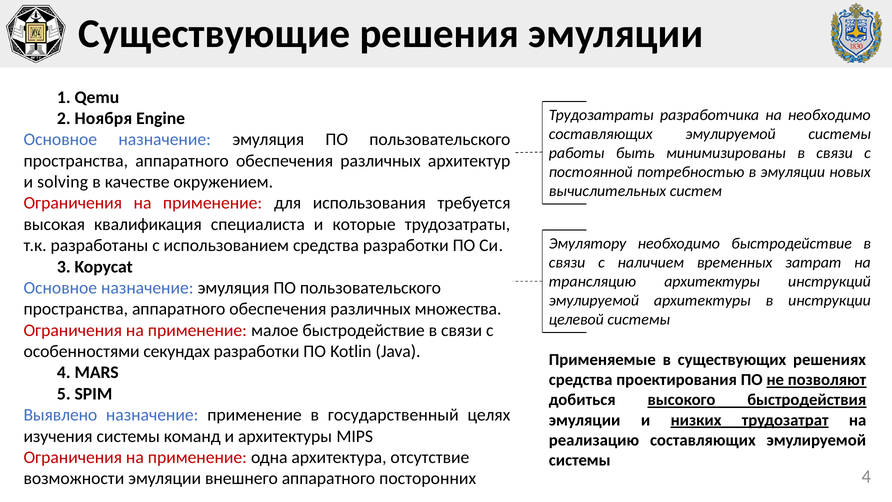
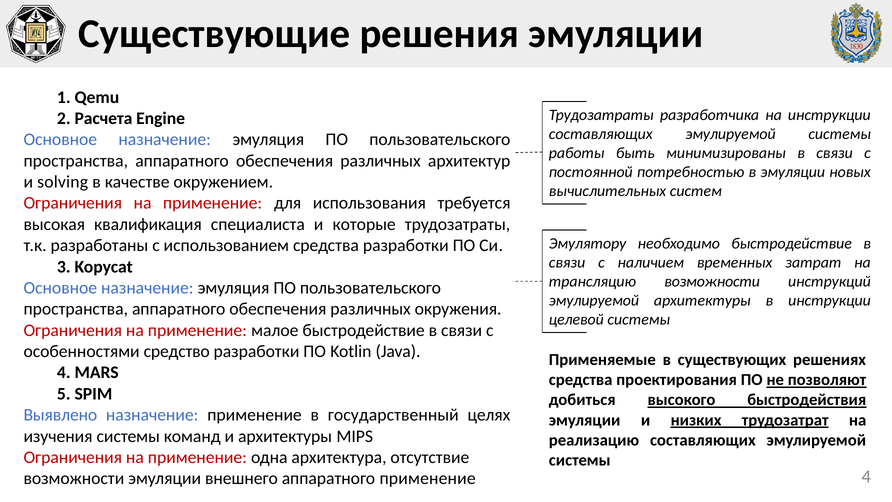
на необходимо: необходимо -> инструкции (829, 115)
Ноября: Ноября -> Расчета (103, 118)
трансляцию архитектуры: архитектуры -> возможности (712, 282)
множества: множества -> окружения (458, 309)
секундах: секундах -> средство (177, 351)
аппаратного посторонних: посторонних -> применение (428, 478)
